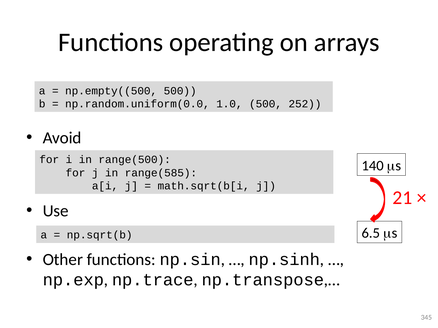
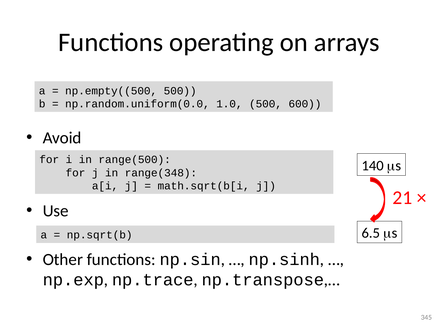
252: 252 -> 600 (305, 104)
range(585: range(585 -> range(348 (161, 173)
